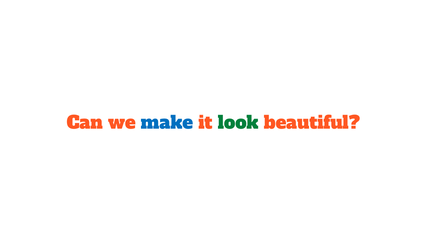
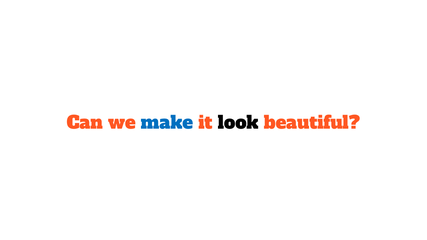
look colour: green -> black (238, 123)
